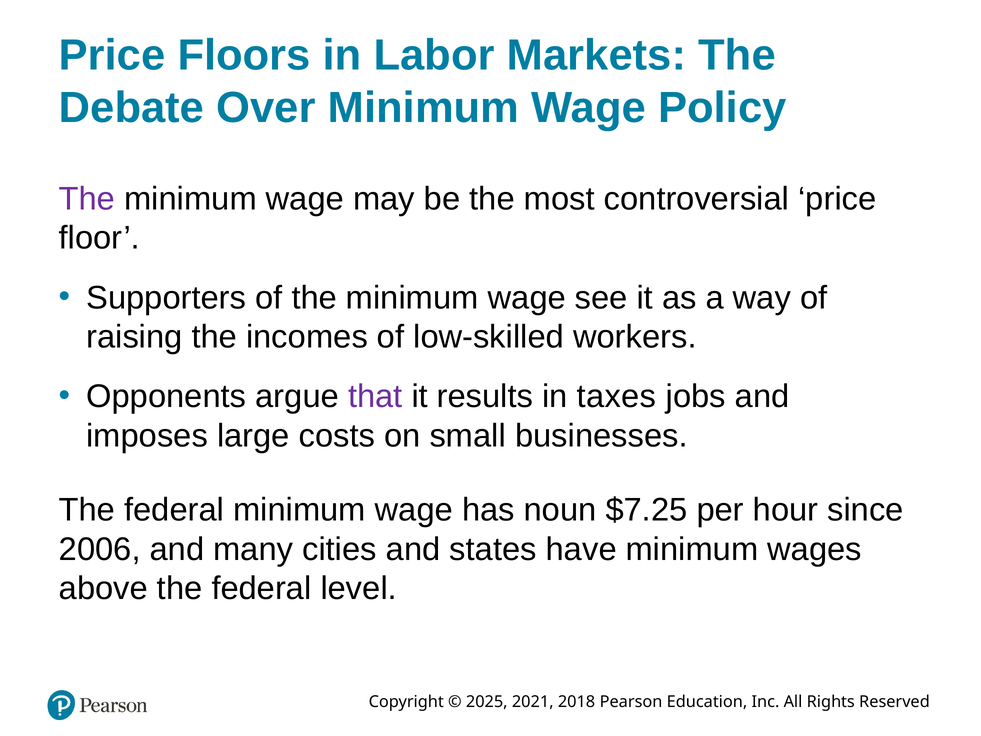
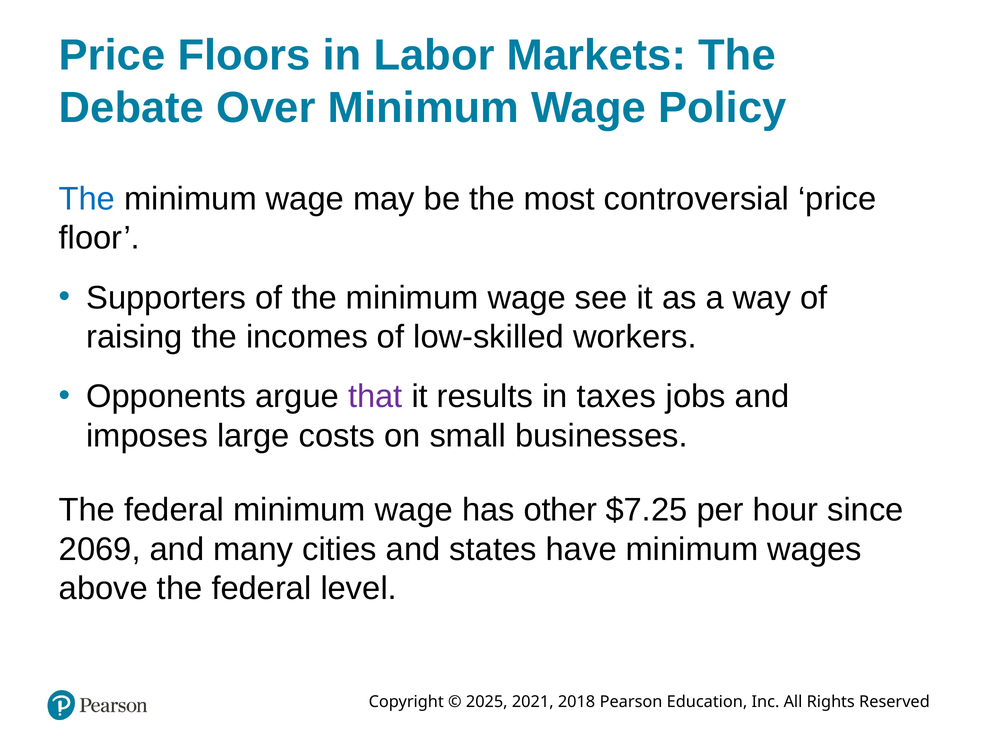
The colour: purple -> blue (87, 199)
noun: noun -> other (560, 510)
2006: 2006 -> 2069 (100, 549)
